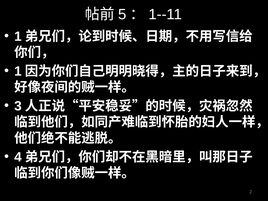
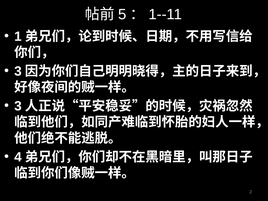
1: 1 -> 3 (18, 71)
